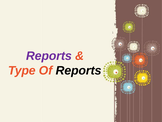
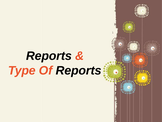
Reports colour: purple -> black (49, 56)
